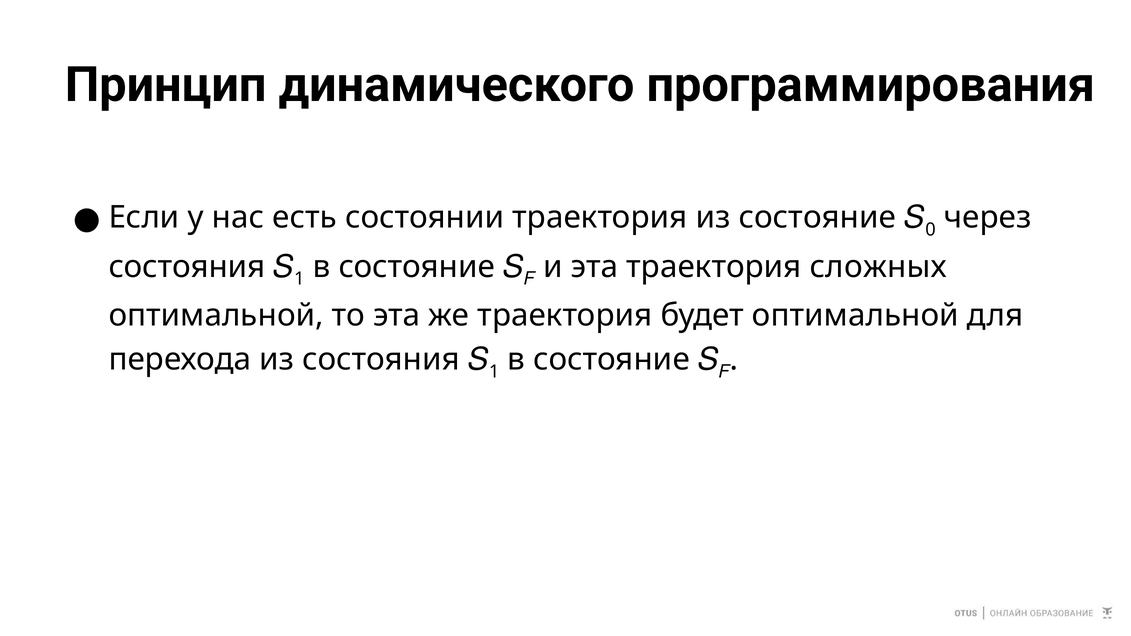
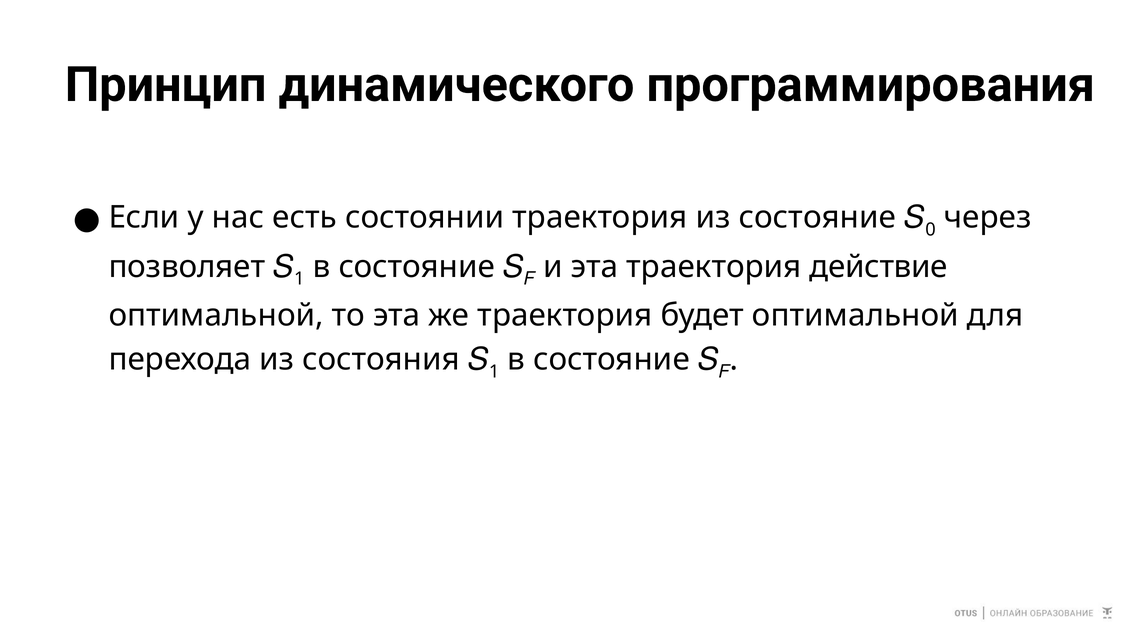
состояния: состояния -> позволяет (187, 267)
сложных: сложных -> действие (879, 267)
